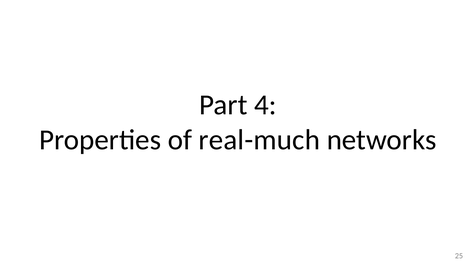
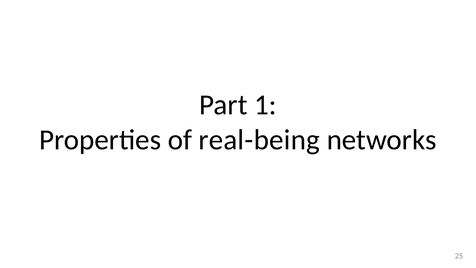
4: 4 -> 1 (265, 105)
real-much: real-much -> real-being (259, 140)
